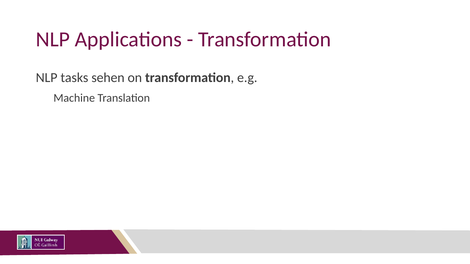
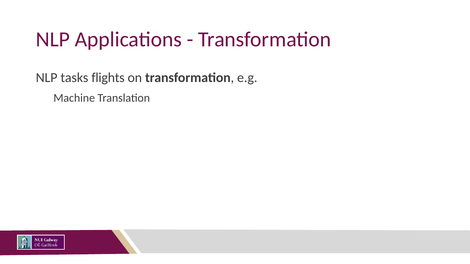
sehen: sehen -> flights (108, 78)
